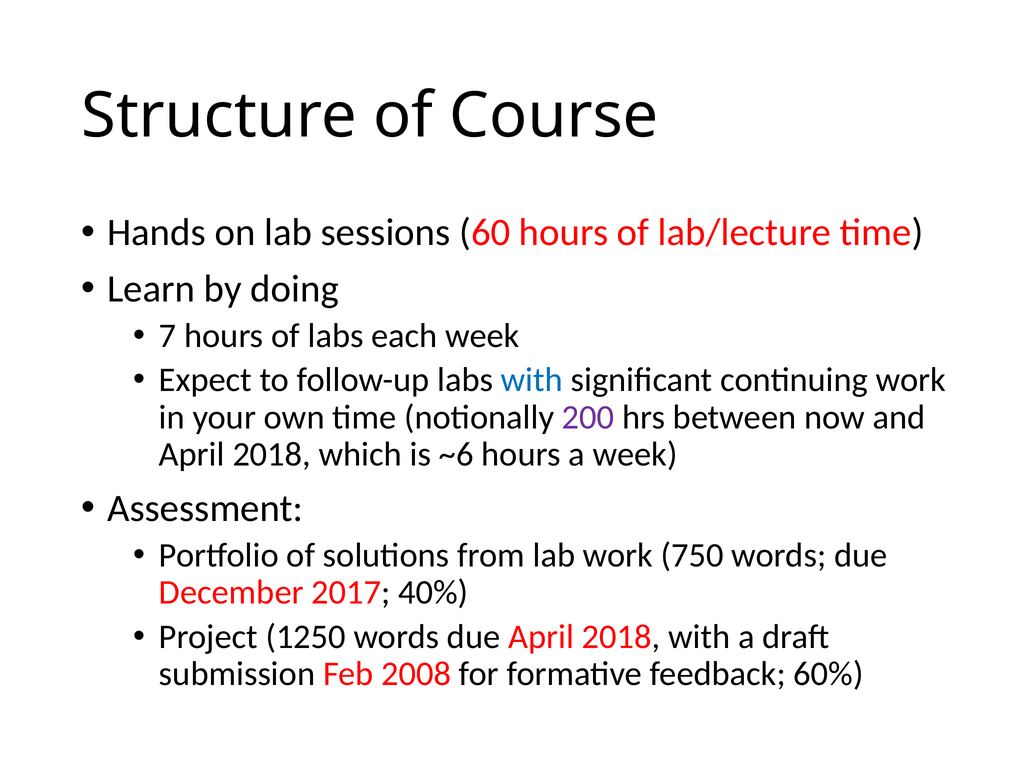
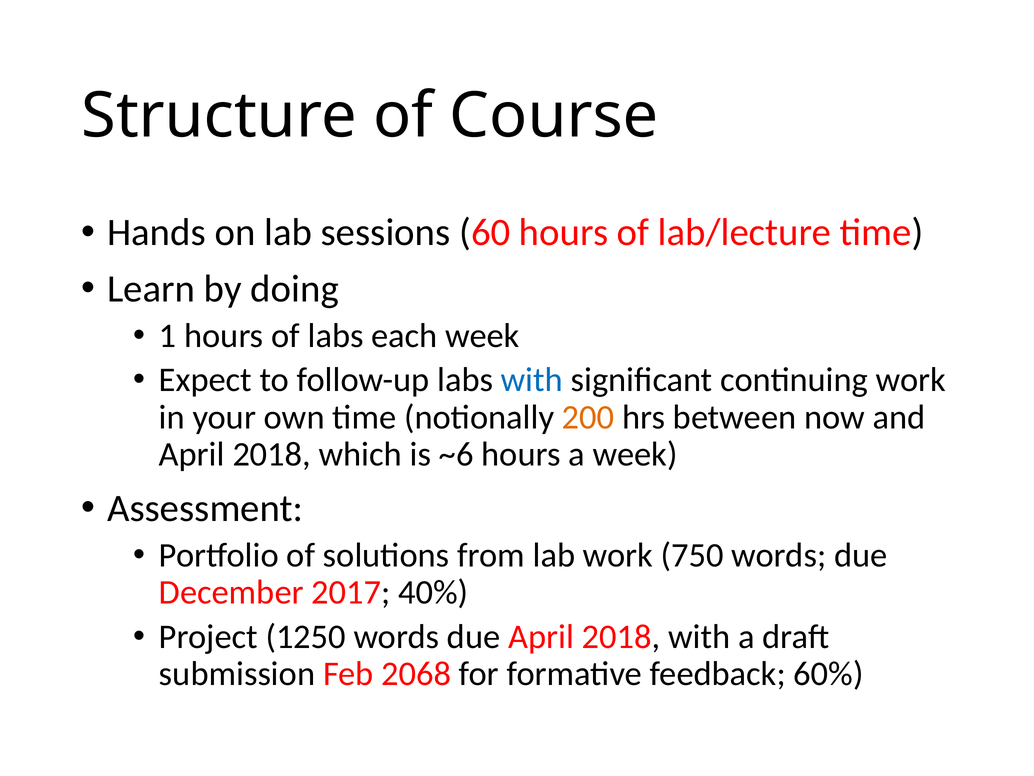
7: 7 -> 1 (168, 335)
200 colour: purple -> orange (588, 417)
2008: 2008 -> 2068 (416, 674)
